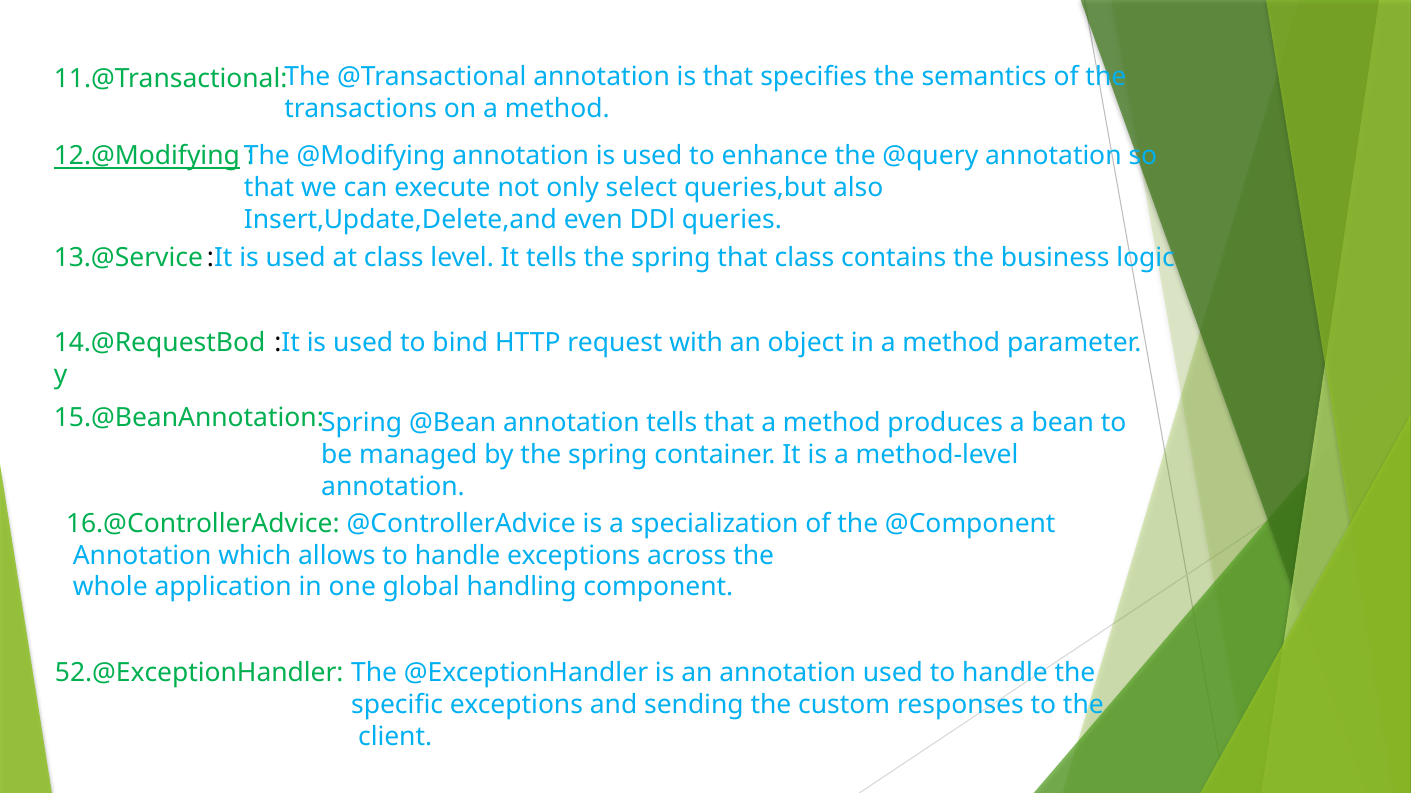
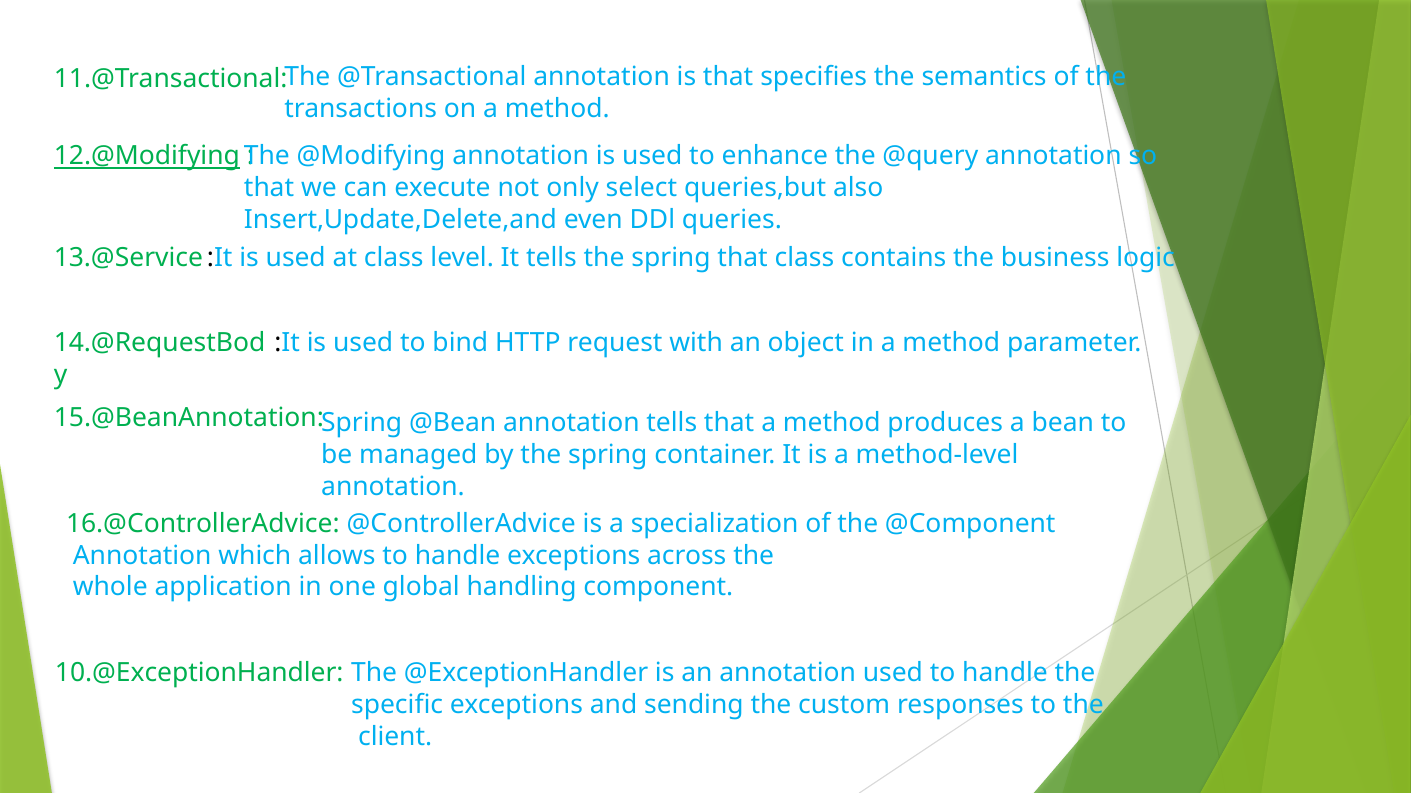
52.@ExceptionHandler: 52.@ExceptionHandler -> 10.@ExceptionHandler (199, 674)
